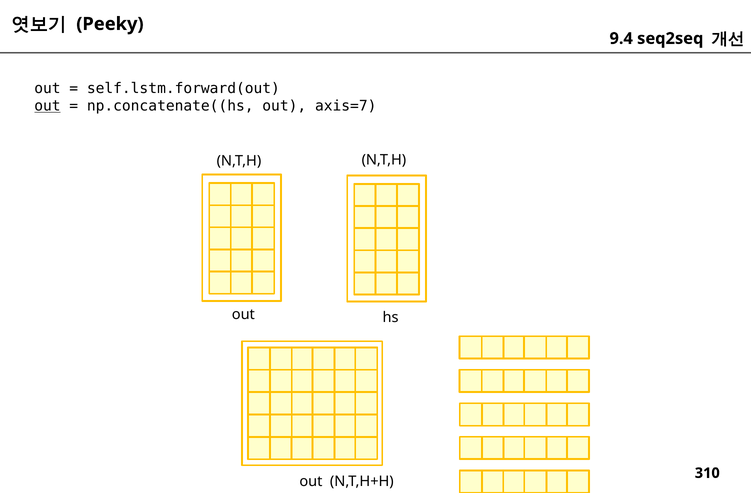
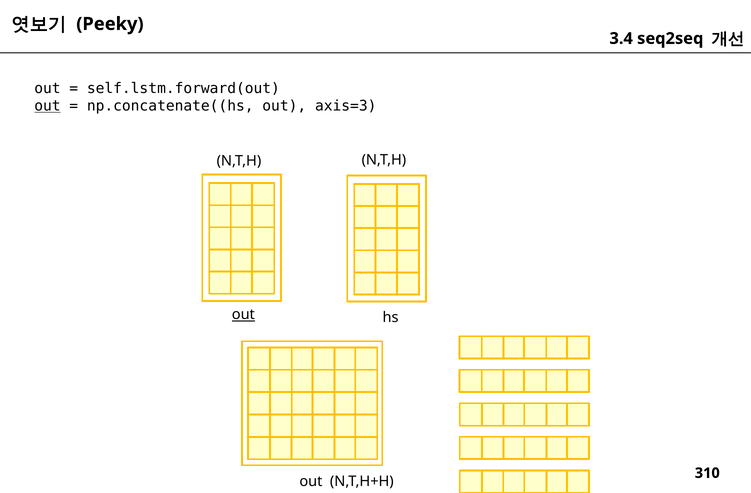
9.4: 9.4 -> 3.4 (621, 38)
axis=7: axis=7 -> axis=3 (346, 106)
out underline: none -> present (243, 315)
